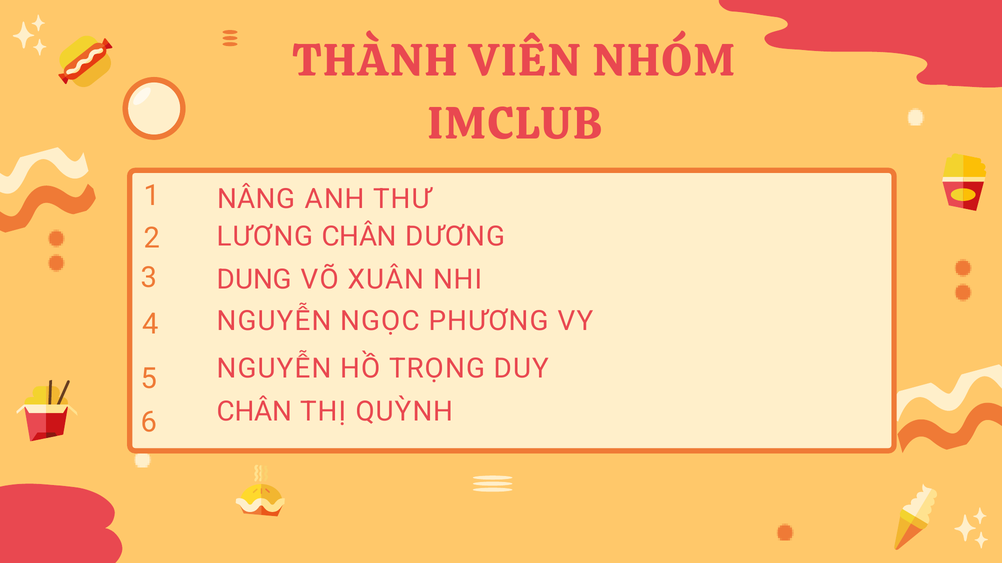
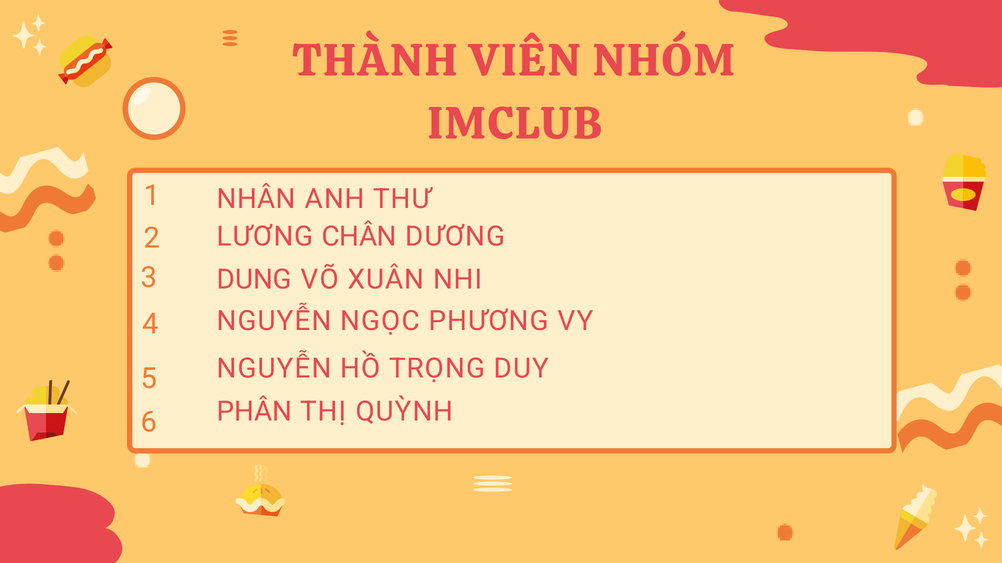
NÂNG: NÂNG -> NHÂN (256, 199)
CHÂN: CHÂN -> PHÂN (254, 412)
